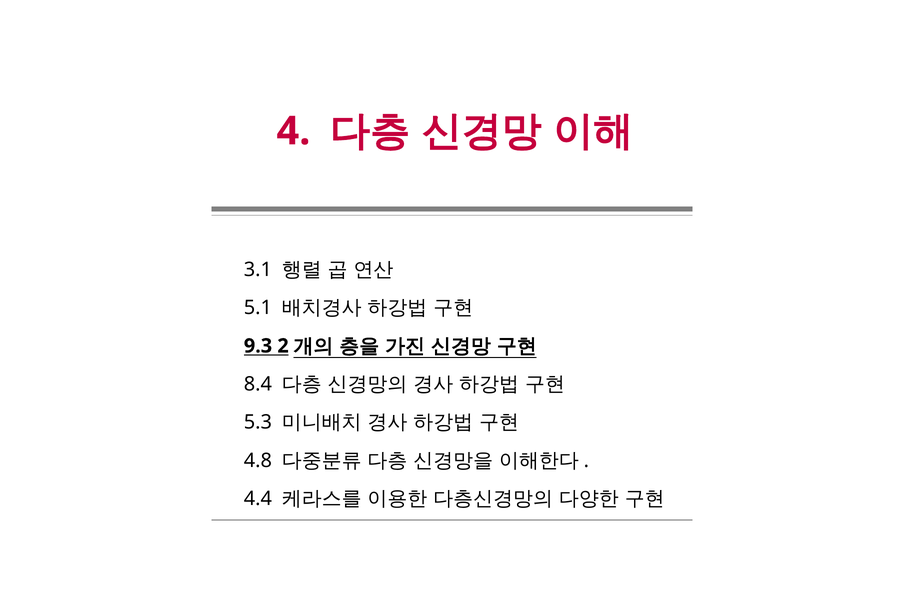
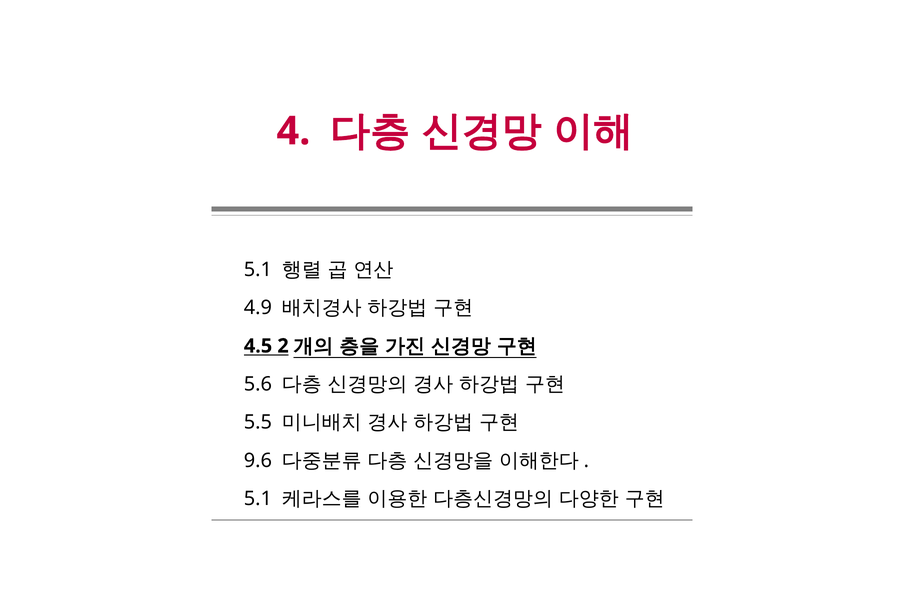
3.1: 3.1 -> 5.1 (258, 269)
5.1: 5.1 -> 4.9 (258, 307)
9.3: 9.3 -> 4.5 (258, 346)
8.4: 8.4 -> 5.6 (258, 384)
5.3: 5.3 -> 5.5 (258, 422)
4.8: 4.8 -> 9.6 (258, 460)
4.4: 4.4 -> 5.1 (258, 498)
